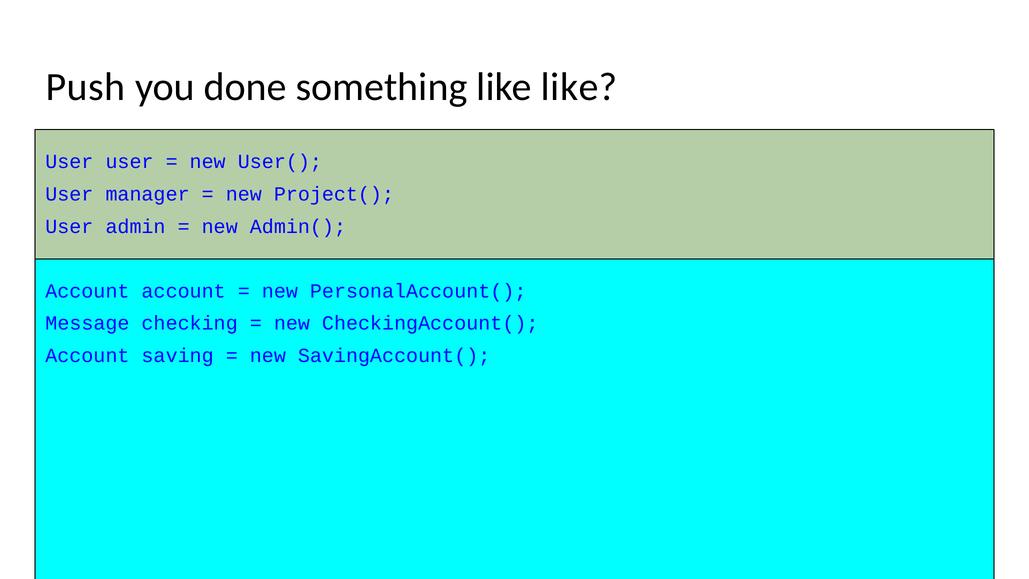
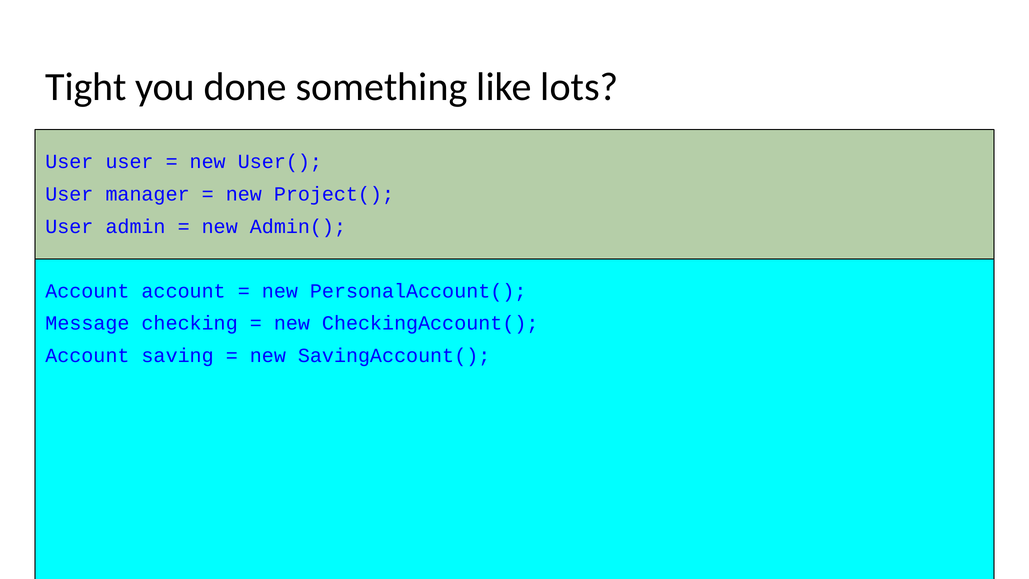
Push: Push -> Tight (86, 87)
like like: like -> lots (579, 87)
